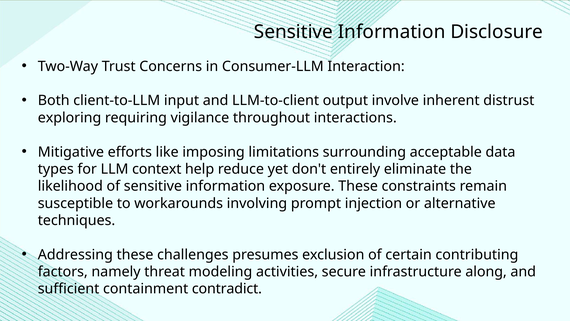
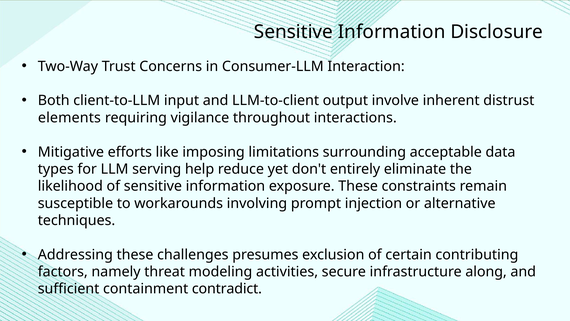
exploring: exploring -> elements (69, 118)
context: context -> serving (157, 169)
